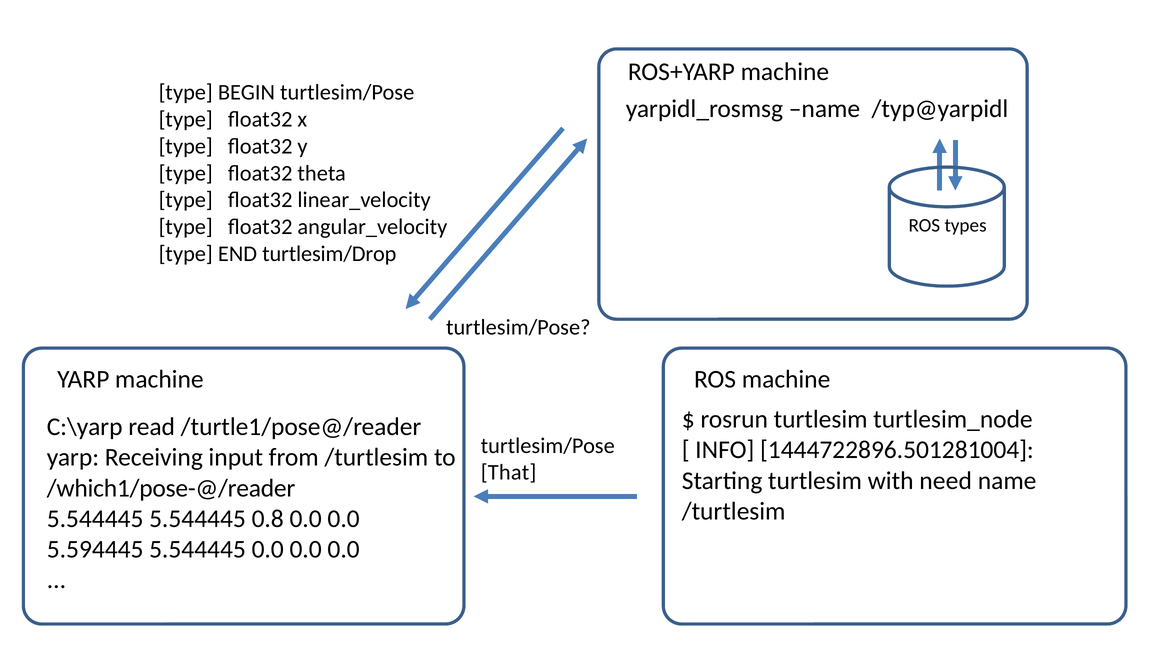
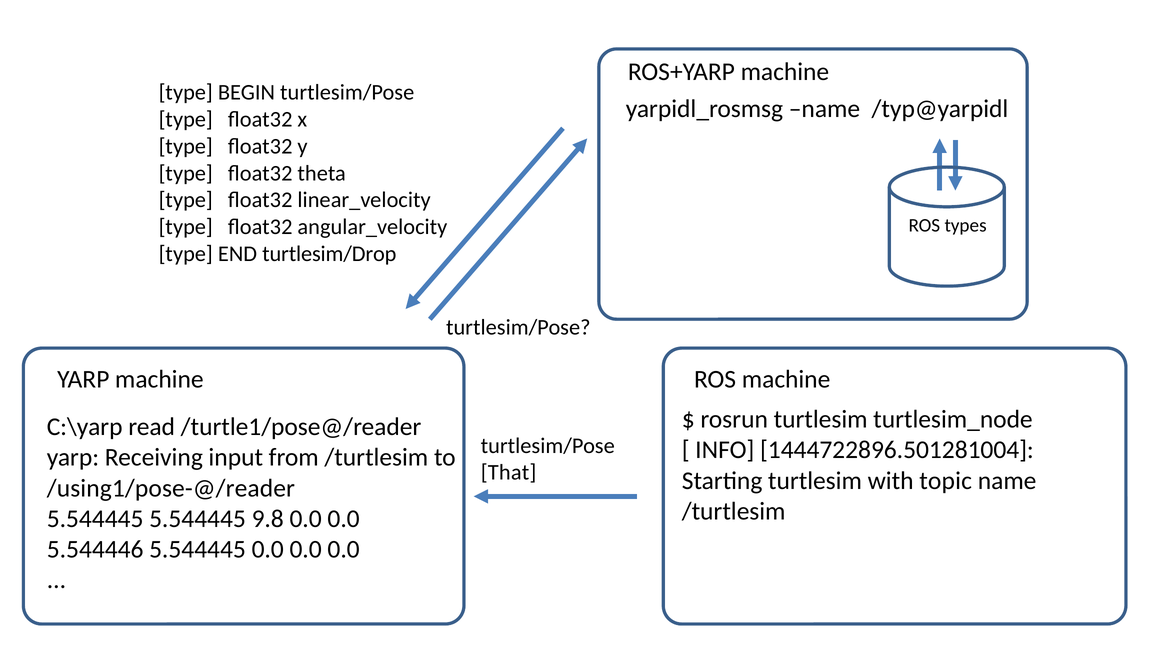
need: need -> topic (946, 481)
/which1/pose-@/reader: /which1/pose-@/reader -> /using1/pose-@/reader (171, 488)
0.8: 0.8 -> 9.8 (268, 519)
5.594445: 5.594445 -> 5.544446 (95, 549)
